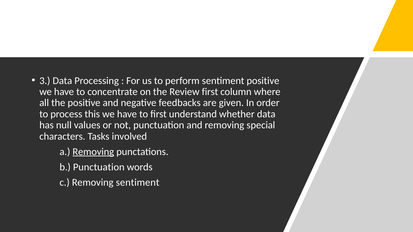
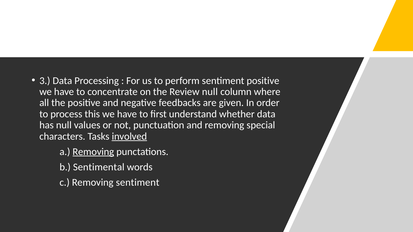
Review first: first -> null (210, 92)
involved underline: none -> present (129, 136)
b Punctuation: Punctuation -> Sentimental (99, 167)
